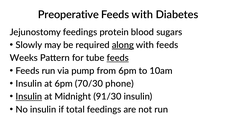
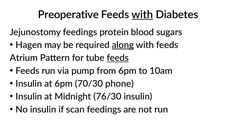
with underline: none -> present (142, 15)
Slowly: Slowly -> Hagen (29, 45)
Weeks: Weeks -> Atrium (24, 58)
Insulin underline: present -> none (29, 97)
91/30: 91/30 -> 76/30 (107, 97)
total: total -> scan (75, 110)
